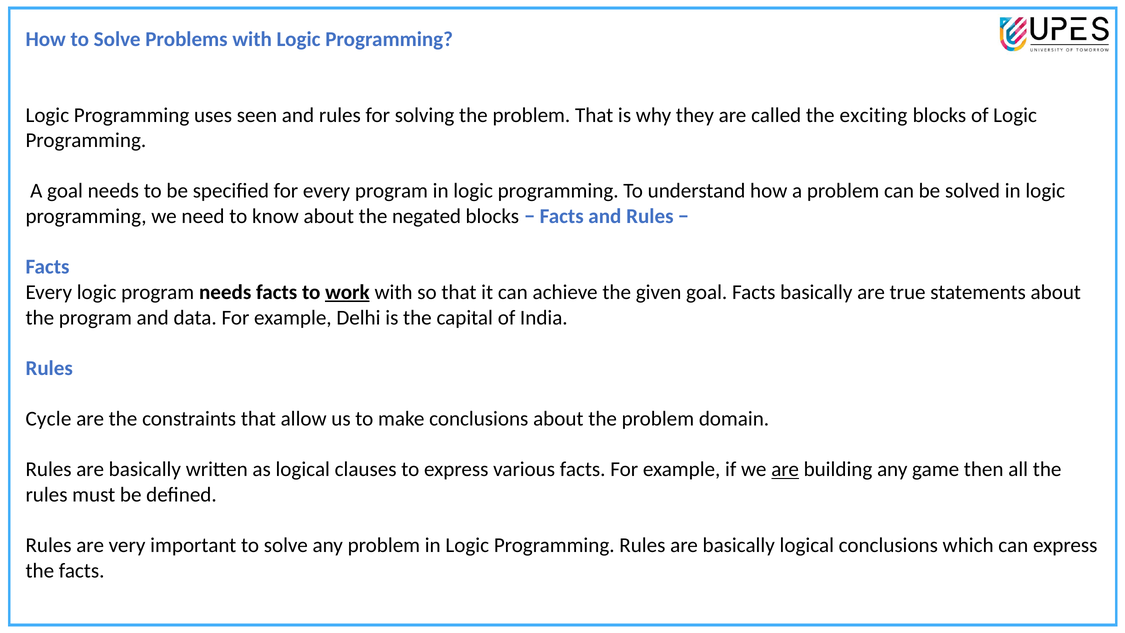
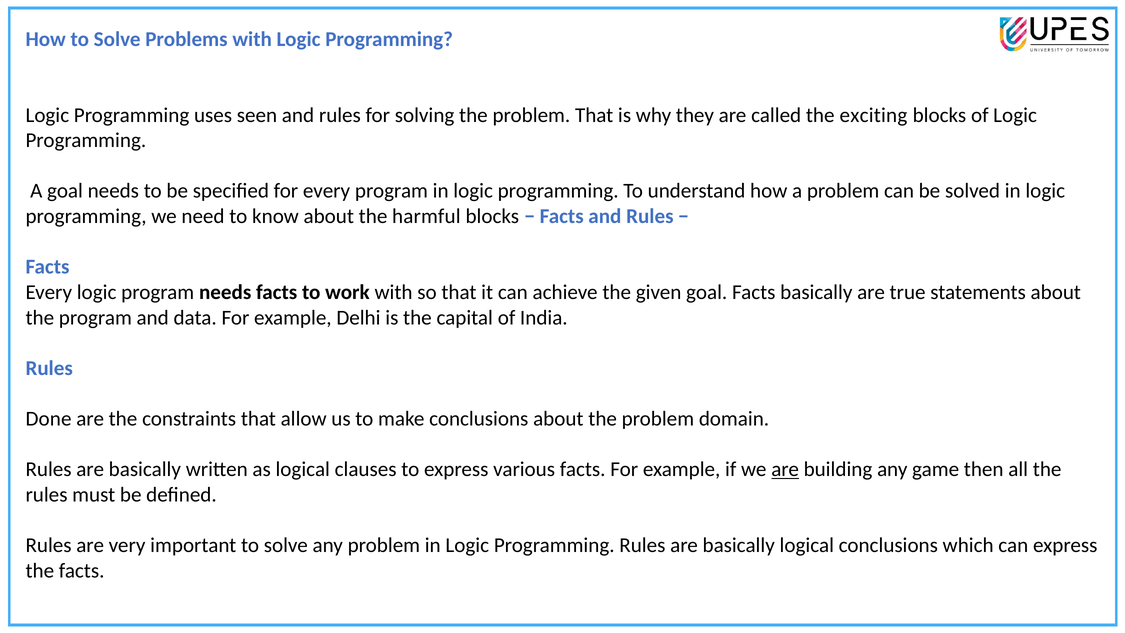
negated: negated -> harmful (426, 216)
work underline: present -> none (347, 292)
Cycle: Cycle -> Done (49, 419)
